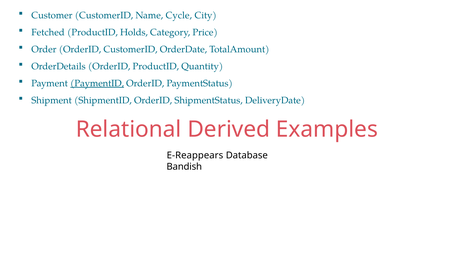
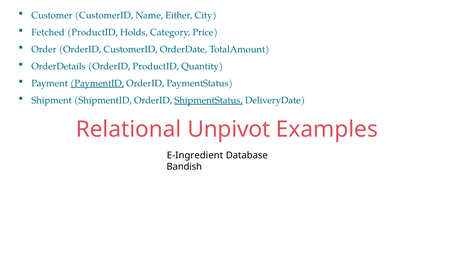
Cycle: Cycle -> Either (179, 15)
ShipmentStatus underline: none -> present (209, 100)
Derived: Derived -> Unpivot (229, 130)
E-Reappears: E-Reappears -> E-Ingredient (195, 156)
